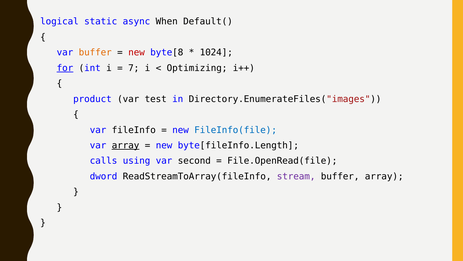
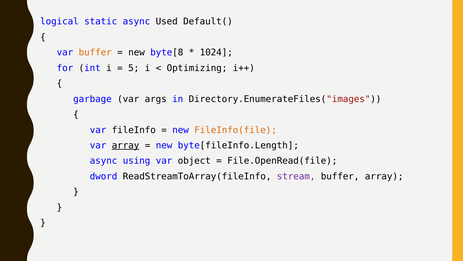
When: When -> Used (167, 21)
new colour: red -> black (137, 52)
for underline: present -> none (65, 68)
7: 7 -> 5 (134, 68)
product: product -> garbage (92, 99)
test: test -> args (156, 99)
FileInfo(file colour: blue -> orange (236, 130)
calls: calls -> async (104, 161)
second: second -> object (194, 161)
